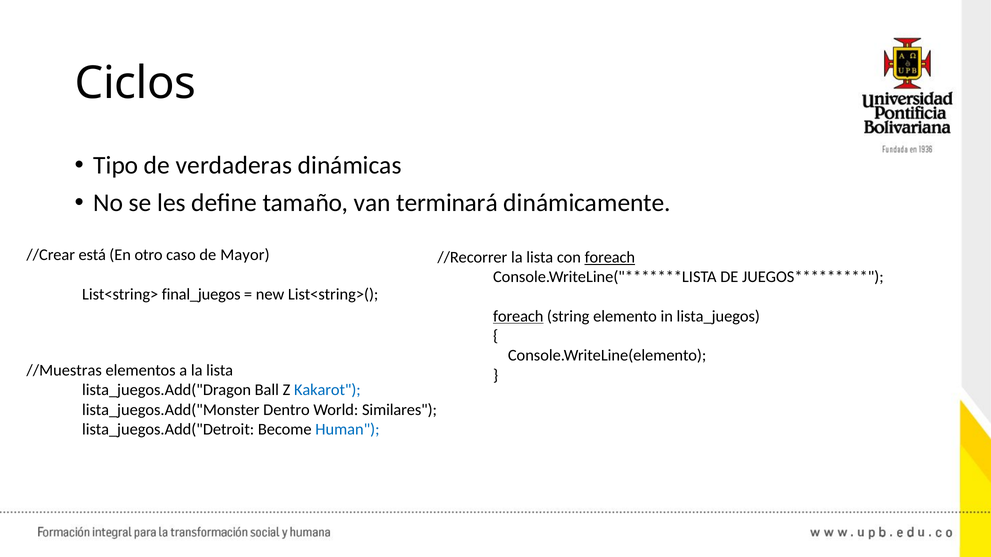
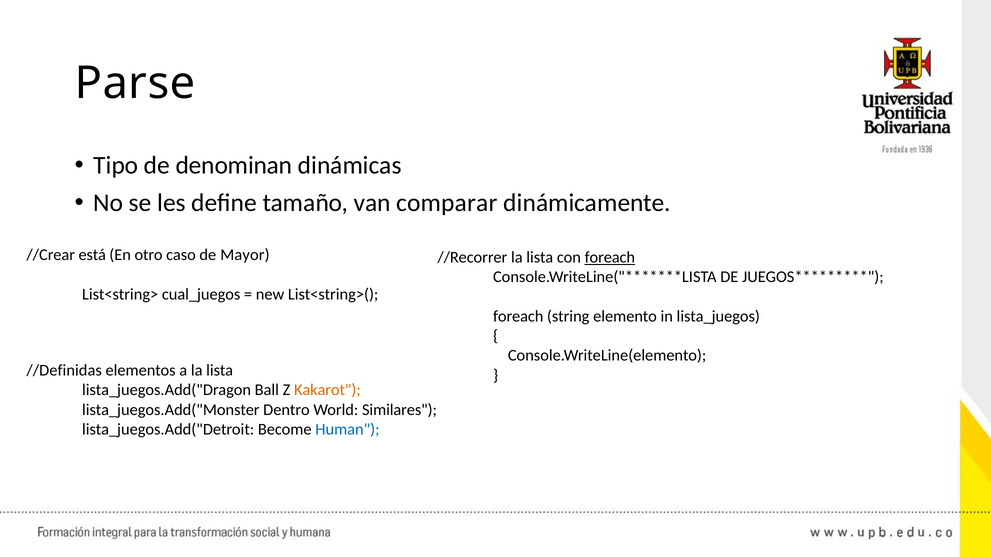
Ciclos: Ciclos -> Parse (135, 83)
verdaderas: verdaderas -> denominan (234, 165)
terminará: terminará -> comparar (447, 203)
final_juegos: final_juegos -> cual_juegos (201, 294)
foreach underline: present -> none (518, 316)
//Muestras: //Muestras -> //Definidas (64, 371)
Kakarot colour: blue -> orange (327, 390)
